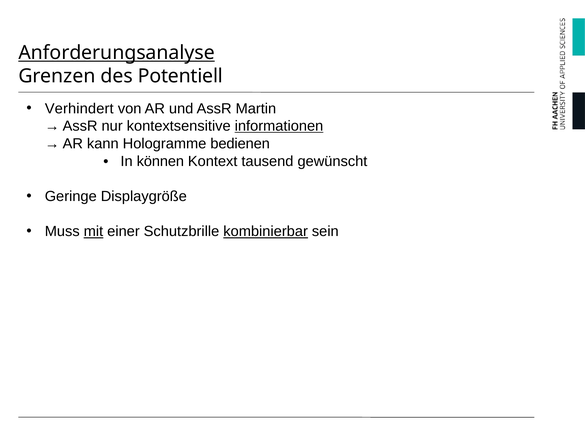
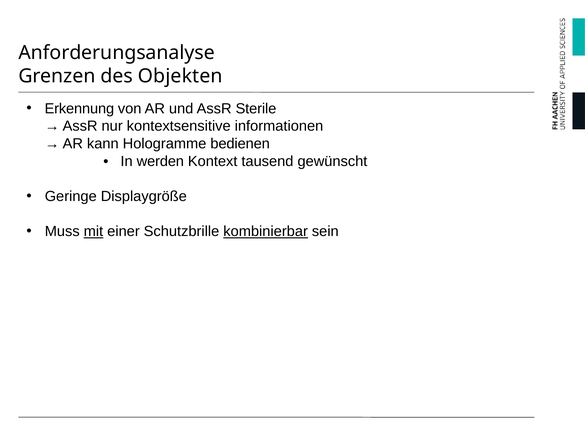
Anforderungsanalyse underline: present -> none (117, 53)
Potentiell: Potentiell -> Objekten (180, 76)
Verhindert: Verhindert -> Erkennung (79, 108)
Martin: Martin -> Sterile (256, 108)
informationen underline: present -> none (279, 126)
können: können -> werden (160, 161)
